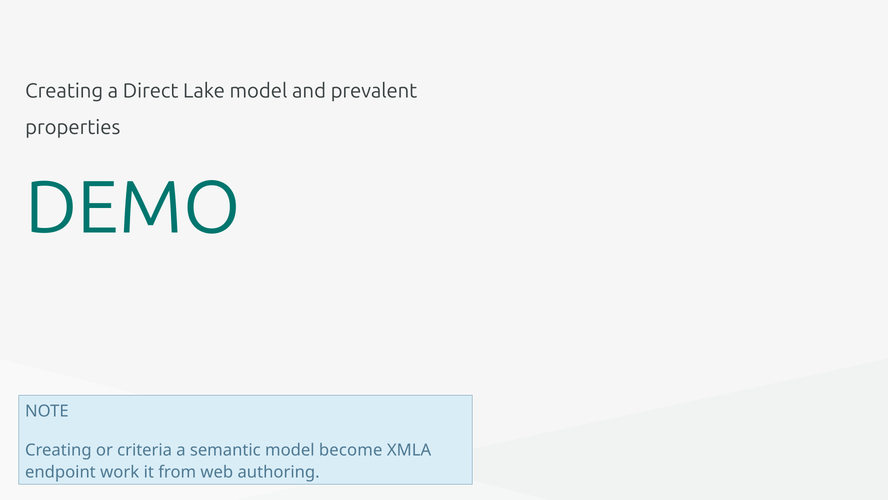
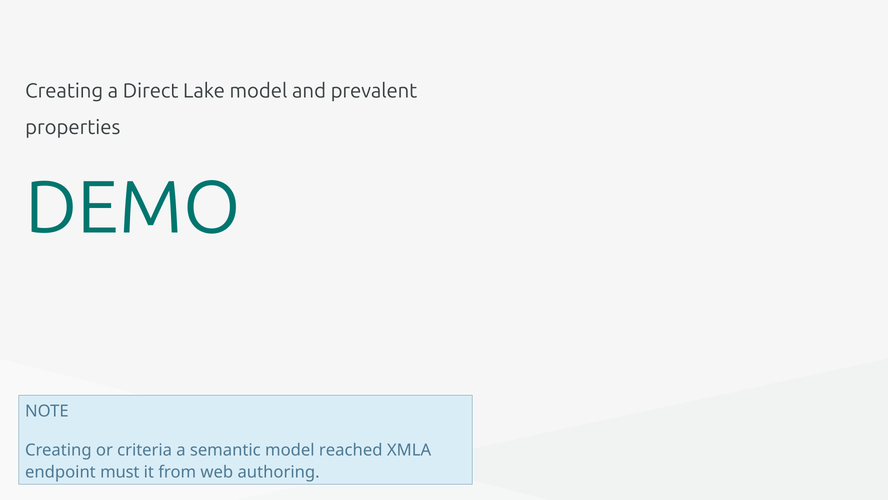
become: become -> reached (351, 450)
work: work -> must (120, 472)
